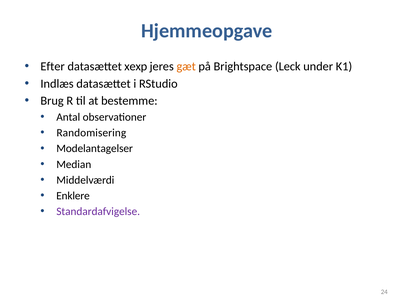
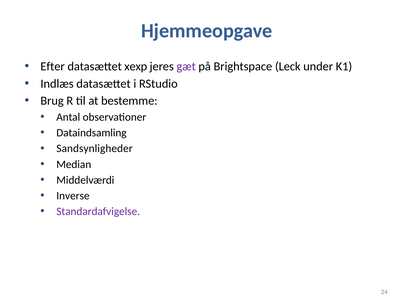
gæt colour: orange -> purple (186, 66)
Randomisering: Randomisering -> Dataindsamling (91, 133)
Modelantagelser: Modelantagelser -> Sandsynligheder (95, 149)
Enklere: Enklere -> Inverse (73, 196)
